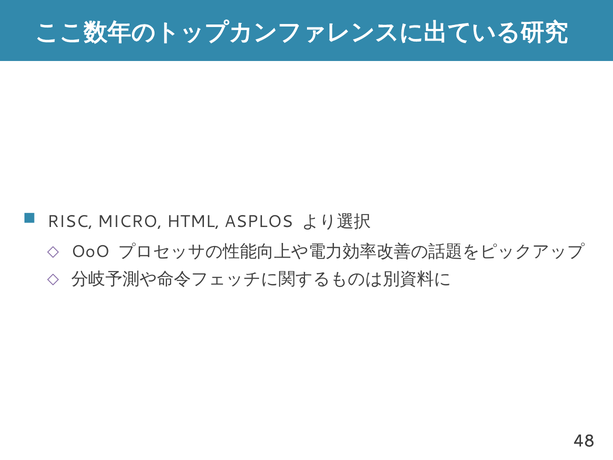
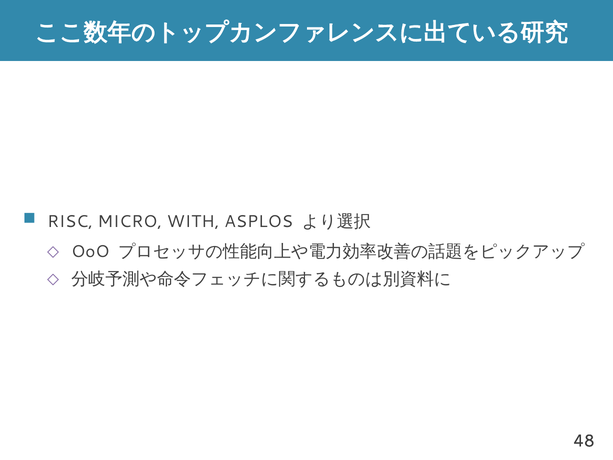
HTML: HTML -> WITH (193, 221)
